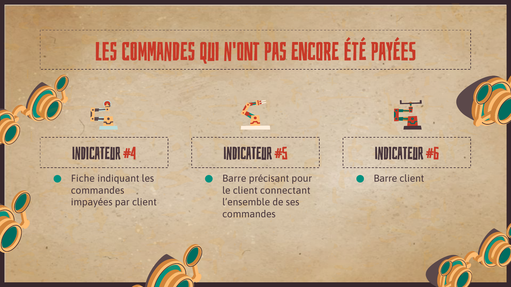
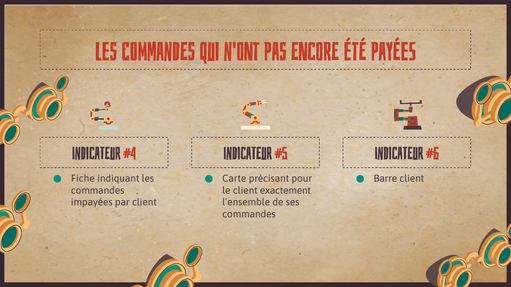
Barre: Barre -> Carte (234, 179)
connectant: connectant -> exactement (285, 191)
